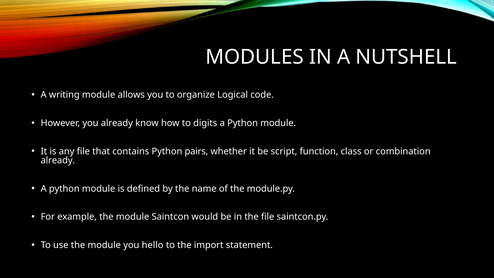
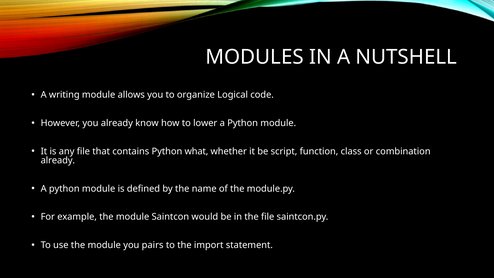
digits: digits -> lower (205, 123)
pairs: pairs -> what (196, 151)
hello: hello -> pairs (153, 245)
